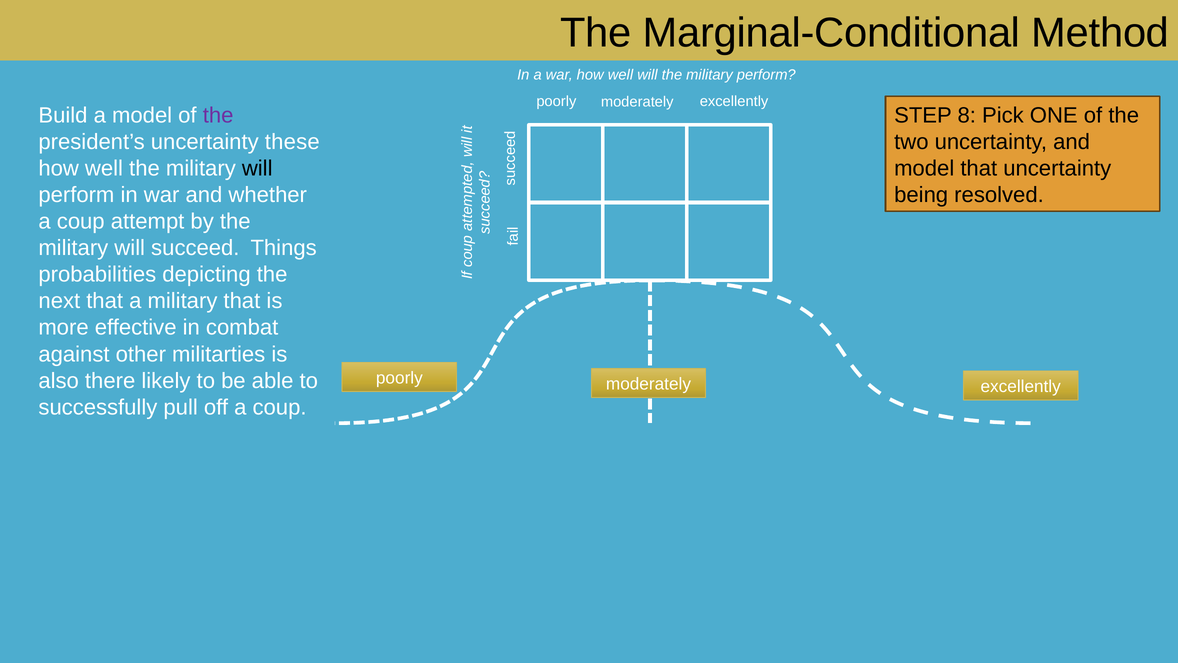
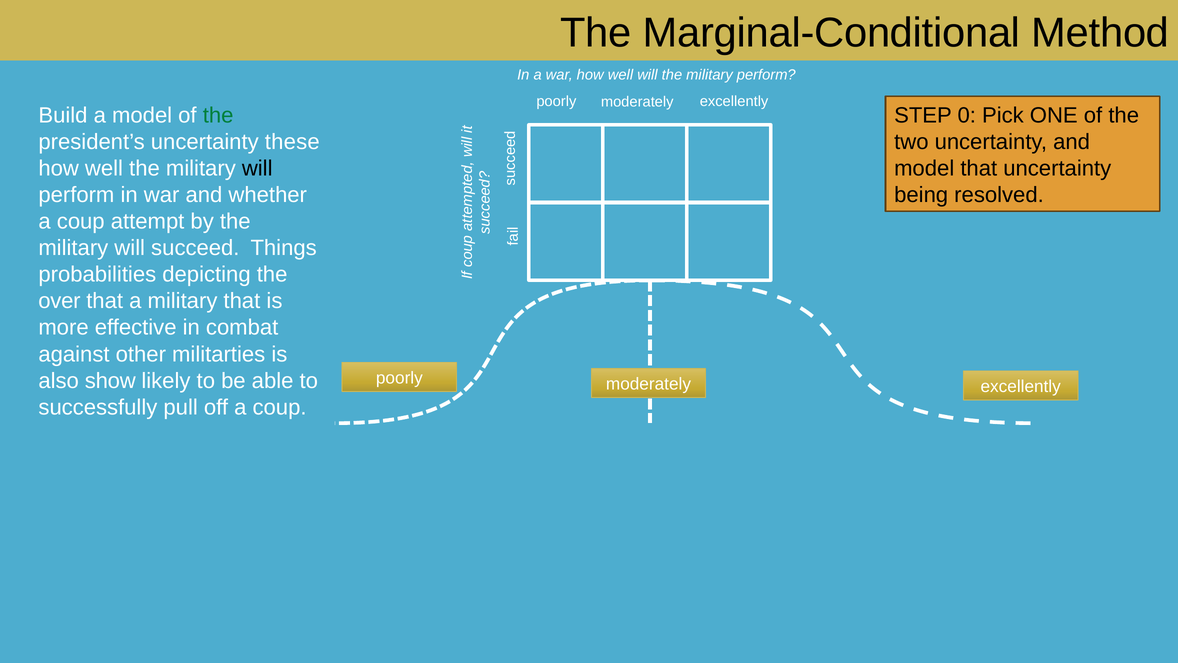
the colour: purple -> green (218, 115)
8: 8 -> 0 (967, 115)
next: next -> over (59, 301)
there: there -> show (110, 381)
